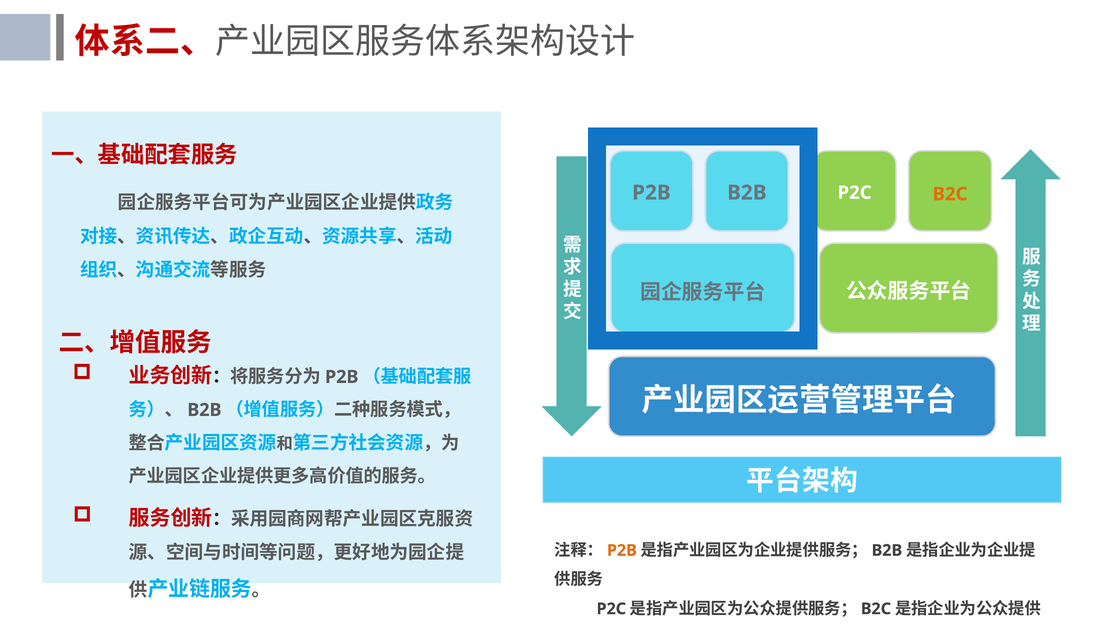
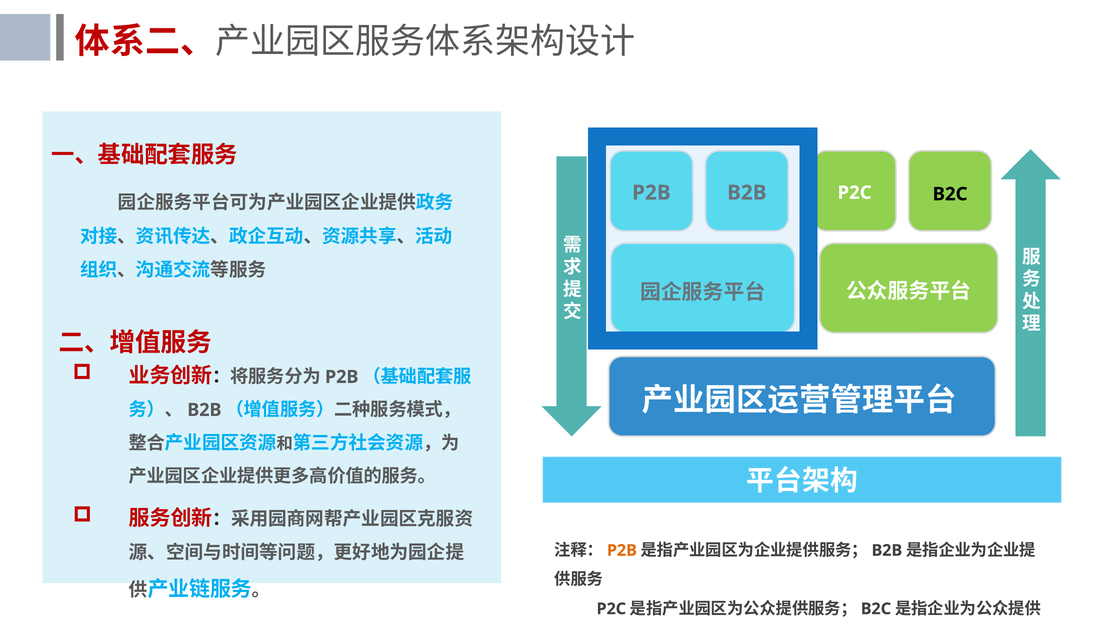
B2C colour: orange -> black (950, 194)
